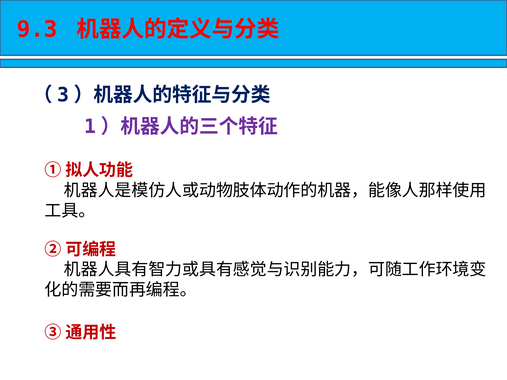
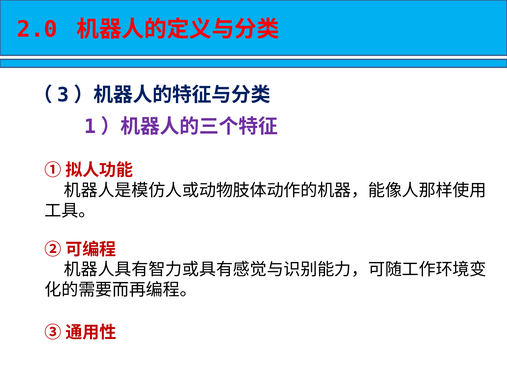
9.3: 9.3 -> 2.0 (37, 29)
